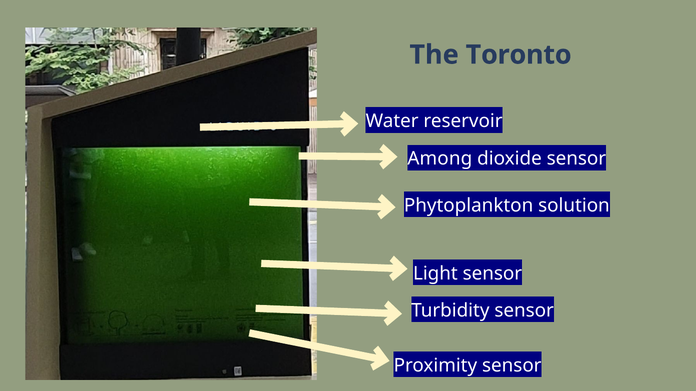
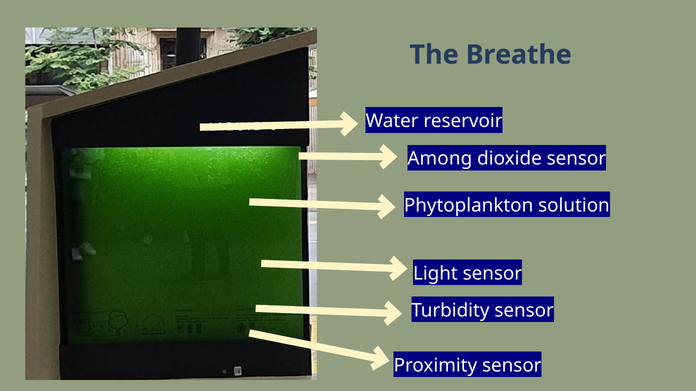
Toronto: Toronto -> Breathe (519, 55)
